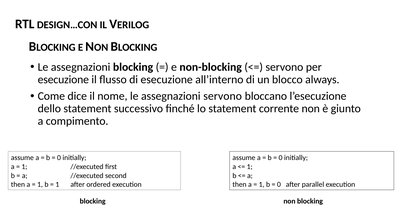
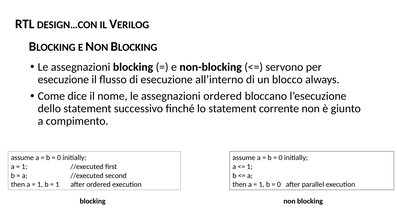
assegnazioni servono: servono -> ordered (223, 96)
